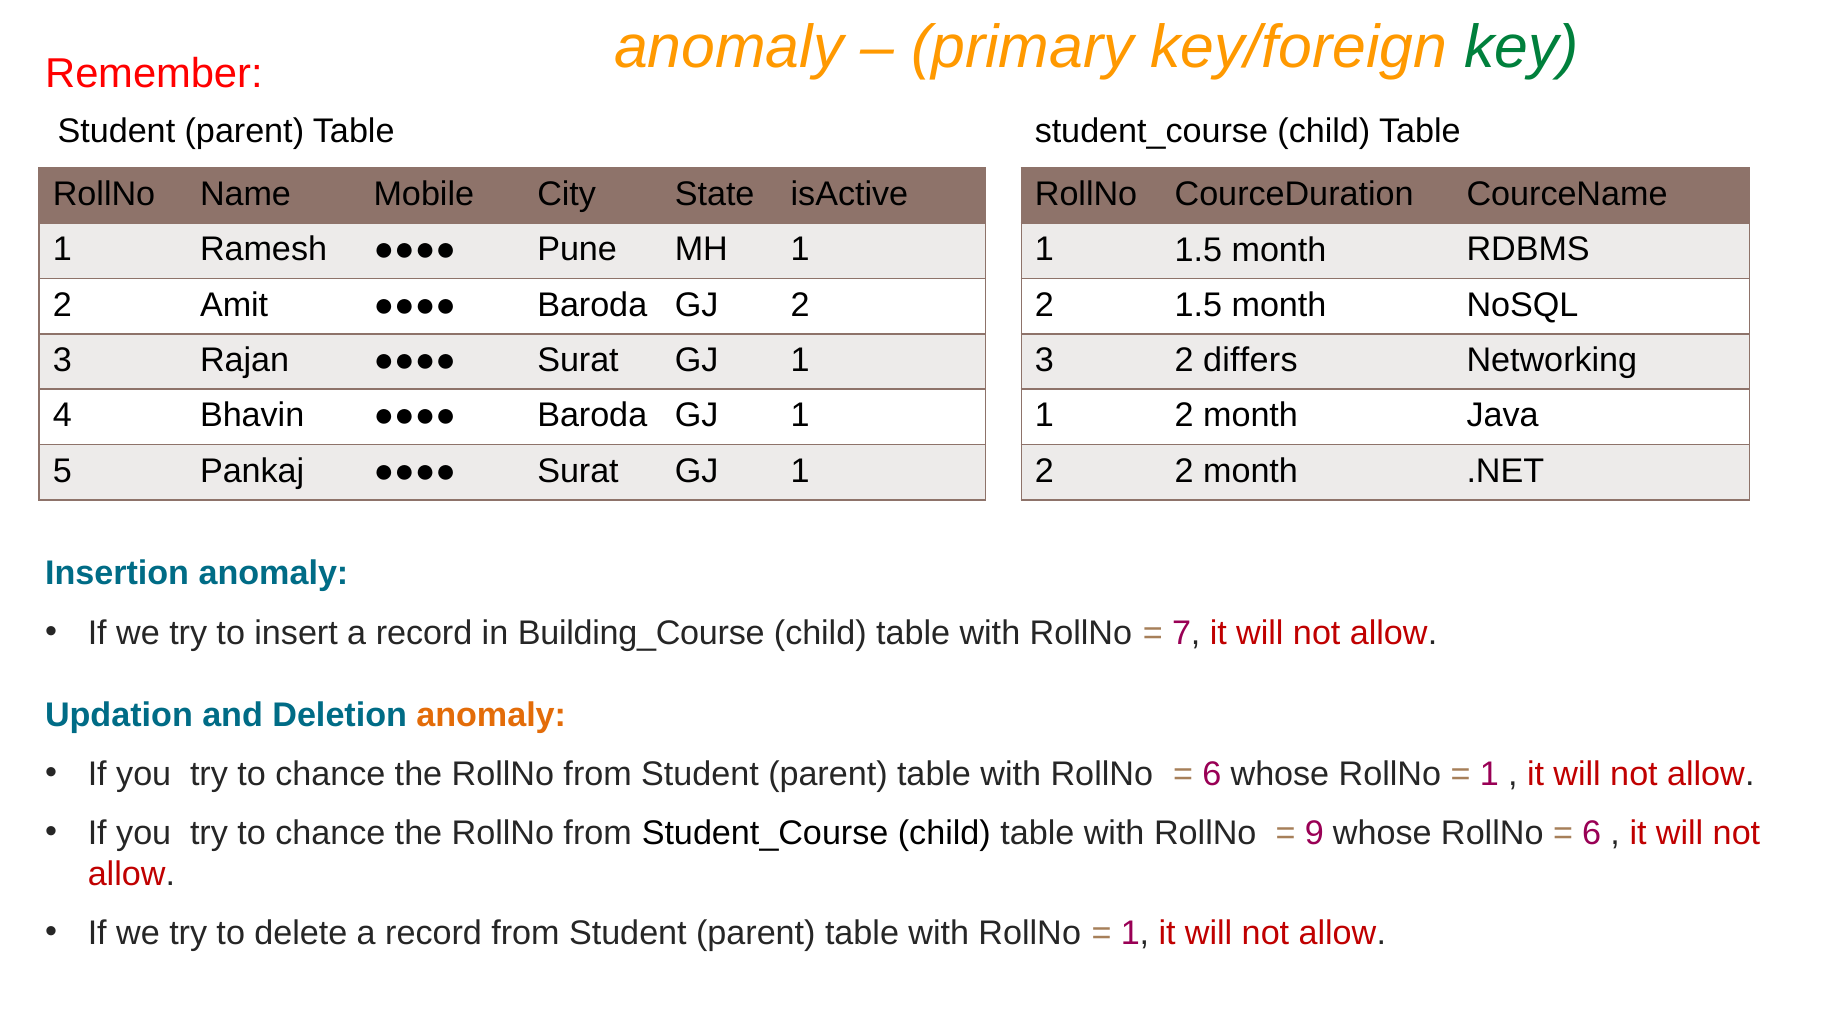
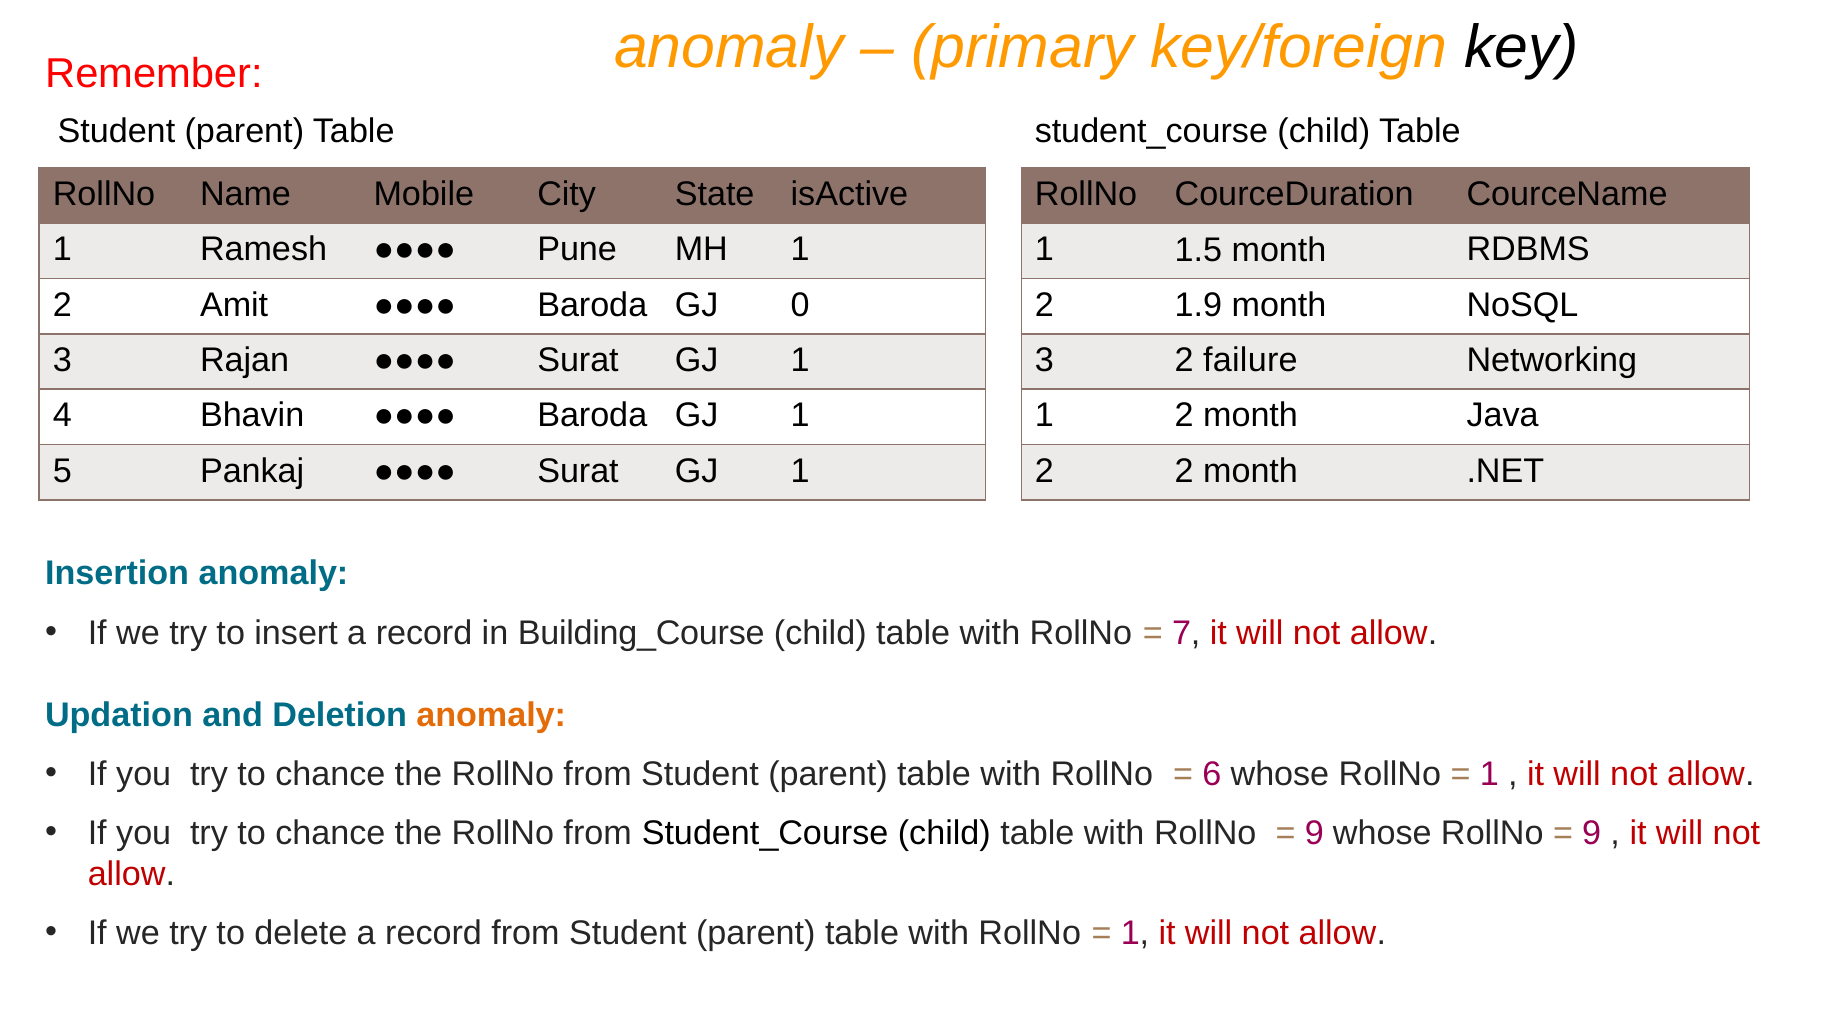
key colour: green -> black (1522, 47)
GJ 2: 2 -> 0 (800, 305)
2 1.5: 1.5 -> 1.9 (1198, 305)
differs: differs -> failure (1250, 360)
6: 6 -> 9 (1592, 833)
